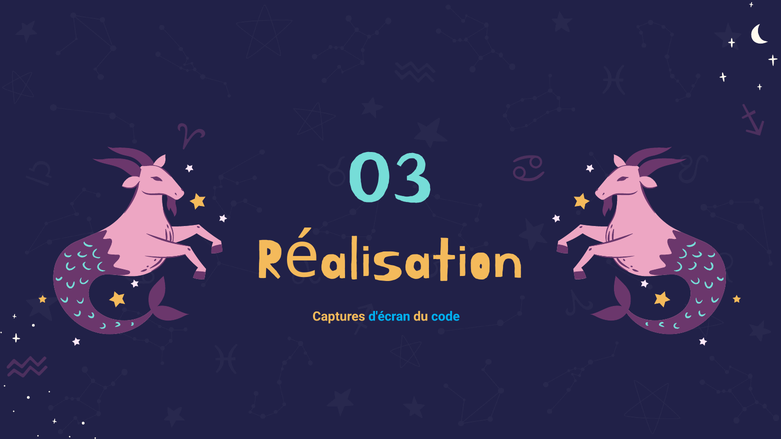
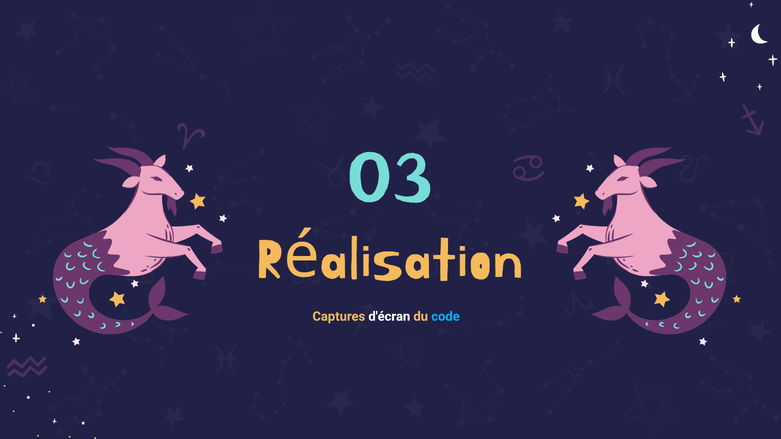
d'écran colour: light blue -> white (389, 317)
